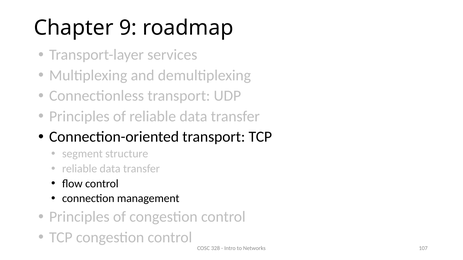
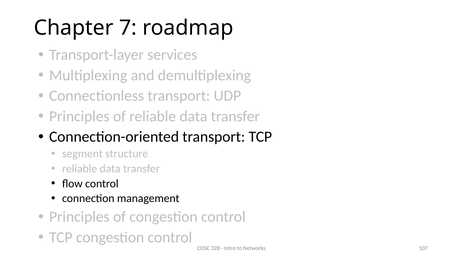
9: 9 -> 7 (128, 28)
